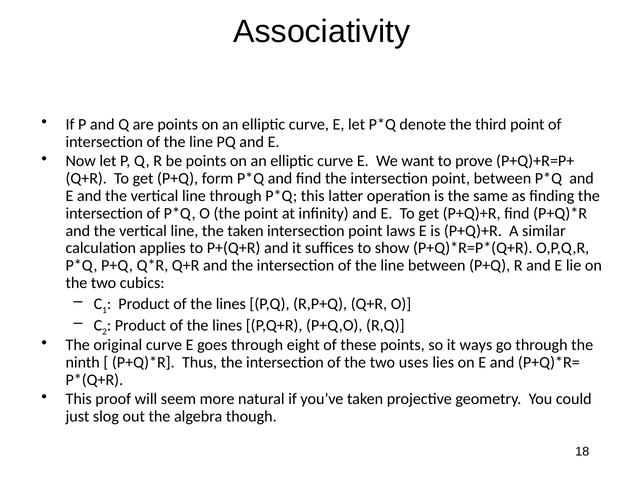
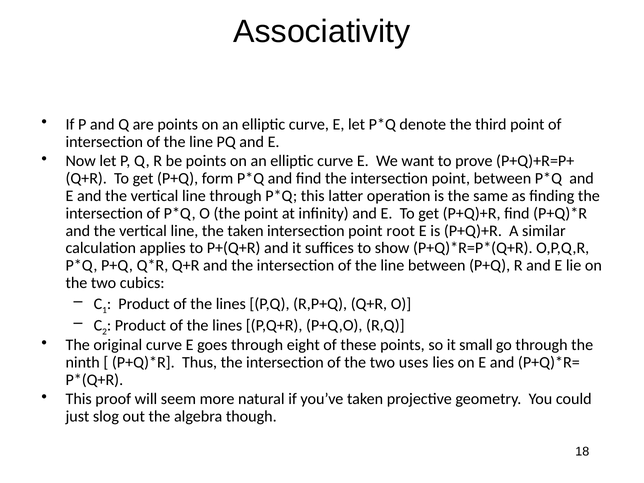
laws: laws -> root (401, 231)
ways: ways -> small (476, 345)
